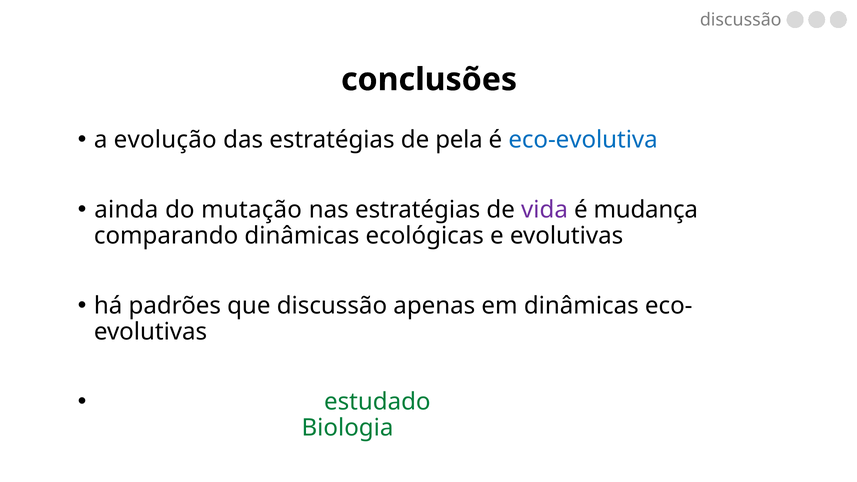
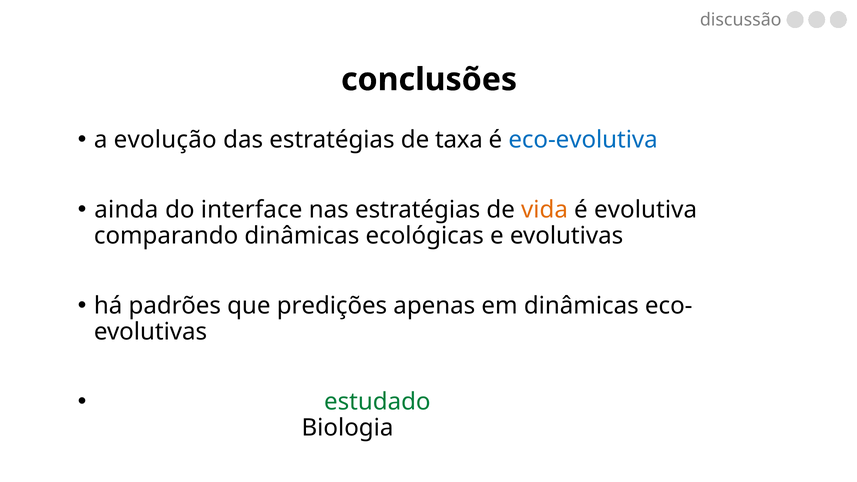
pela: pela -> taxa (459, 140)
do mutação: mutação -> interface (252, 210)
vida colour: purple -> orange (545, 210)
é mudança: mudança -> evolutiva (646, 210)
que discussão: discussão -> predições (332, 306)
Biologia colour: green -> black (347, 428)
